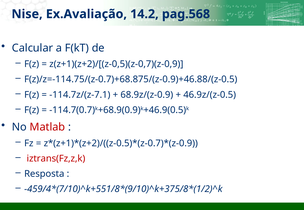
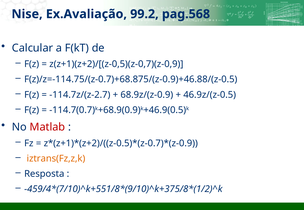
14.2: 14.2 -> 99.2 (144, 14)
-114.7z/(z-7.1: -114.7z/(z-7.1 -> -114.7z/(z-2.7 (80, 95)
iztrans(Fz,z,k colour: red -> orange (56, 159)
